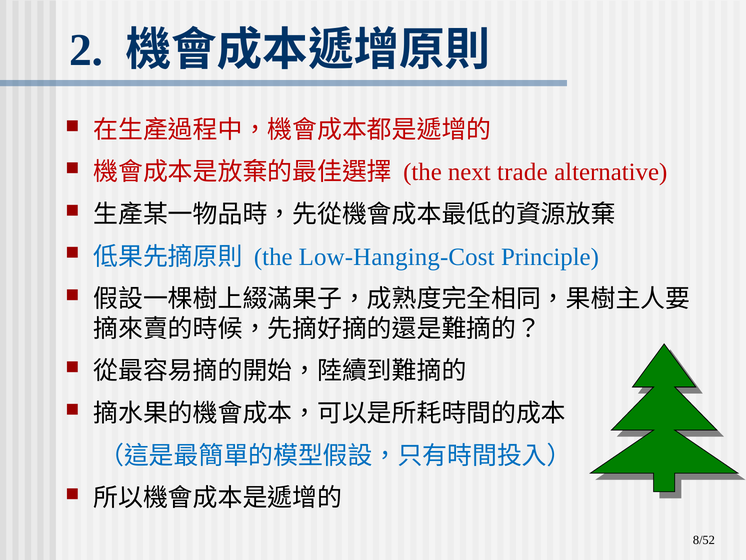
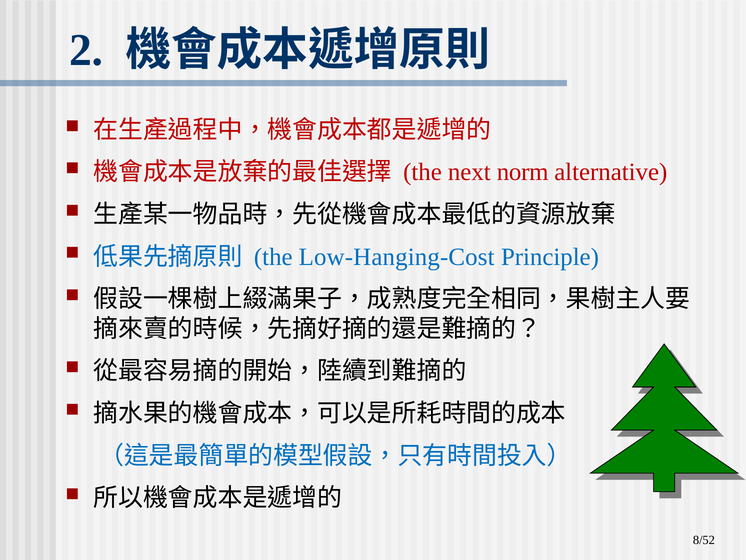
trade: trade -> norm (523, 172)
